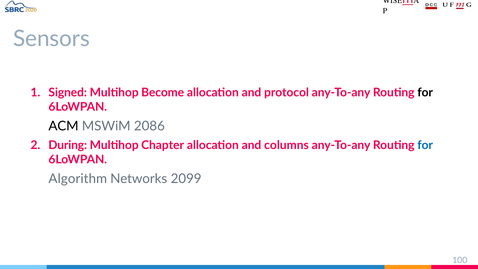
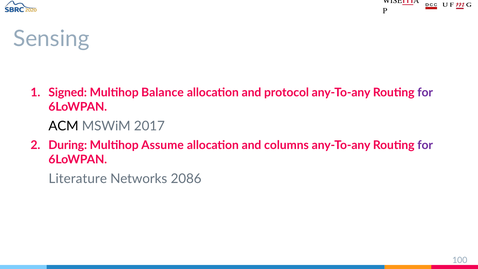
Sensors: Sensors -> Sensing (51, 39)
Become: Become -> Balance (163, 92)
for colour: black -> purple (425, 92)
2086: 2086 -> 2017 (149, 126)
Chapter: Chapter -> Assume (163, 145)
for colour: blue -> purple (425, 145)
Algorithm: Algorithm -> Literature (78, 179)
2099: 2099 -> 2086 (186, 179)
